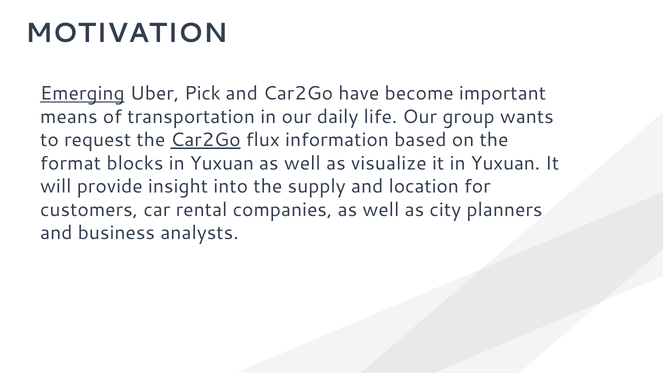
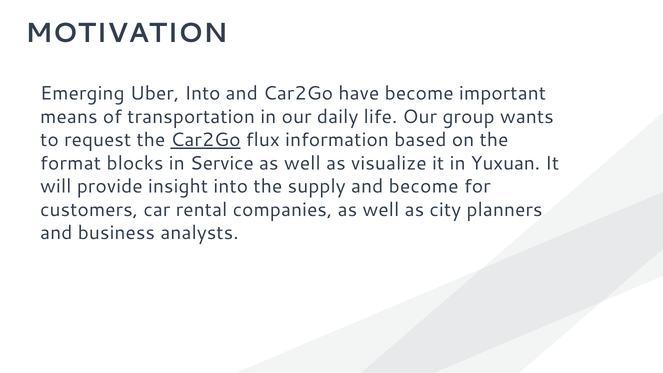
Emerging underline: present -> none (82, 94)
Uber Pick: Pick -> Into (202, 94)
blocks in Yuxuan: Yuxuan -> Service (222, 163)
and location: location -> become (424, 186)
